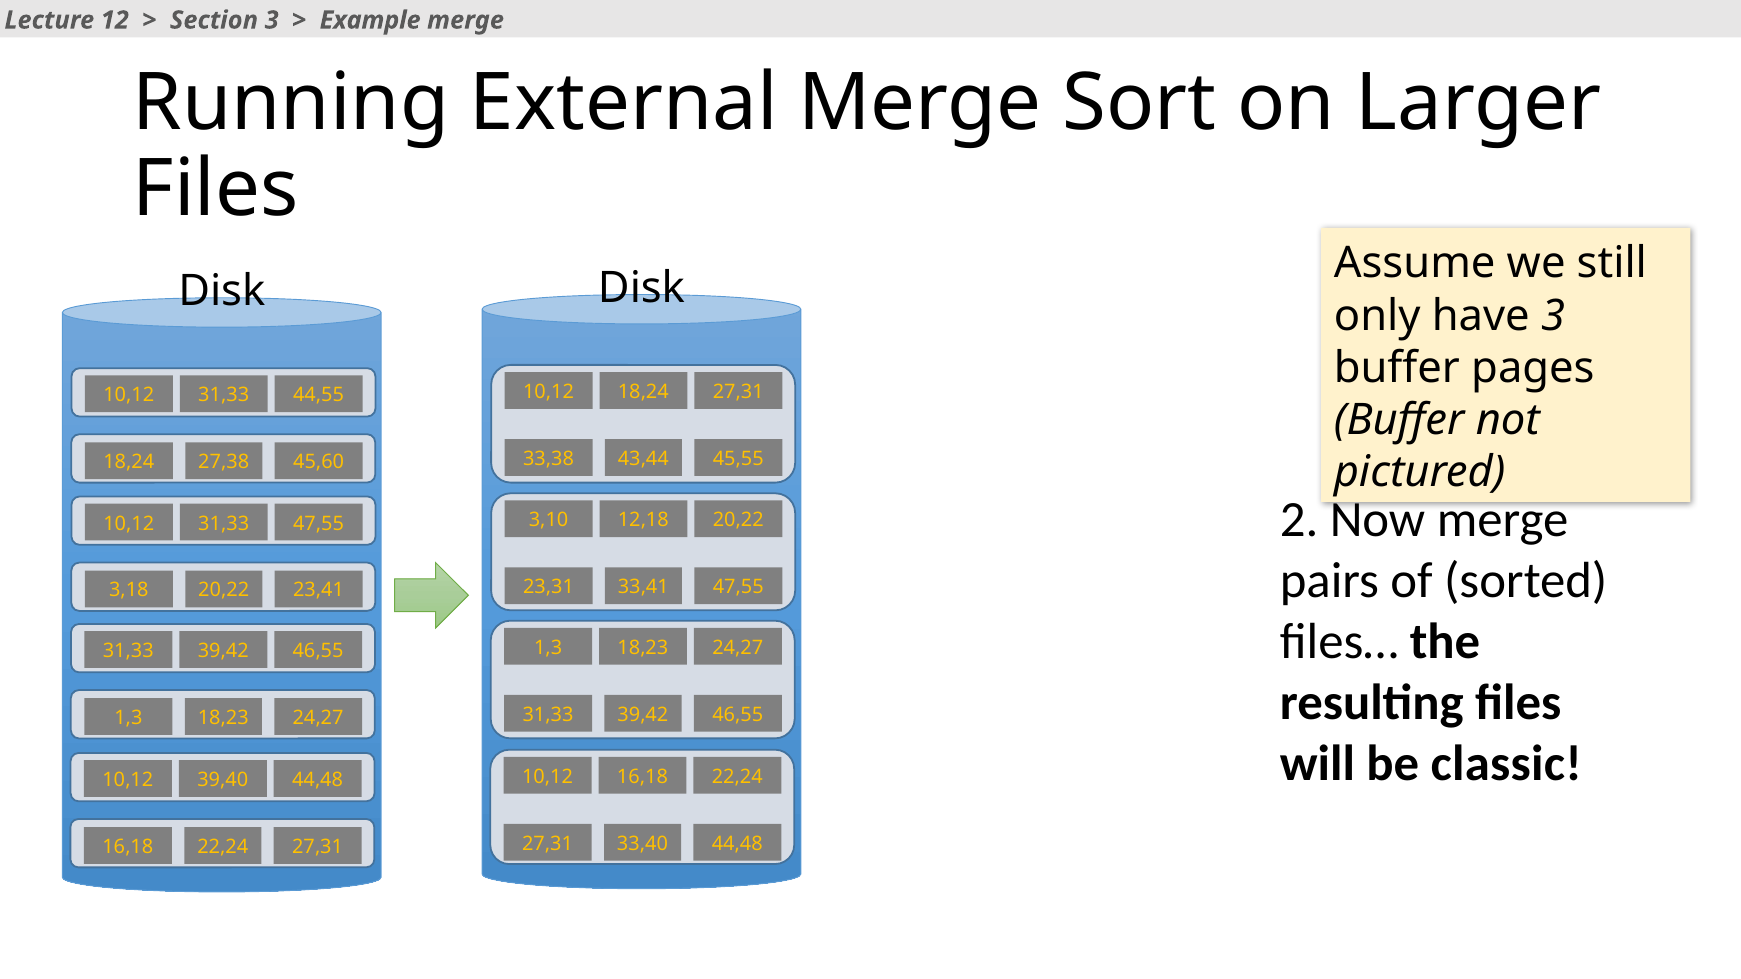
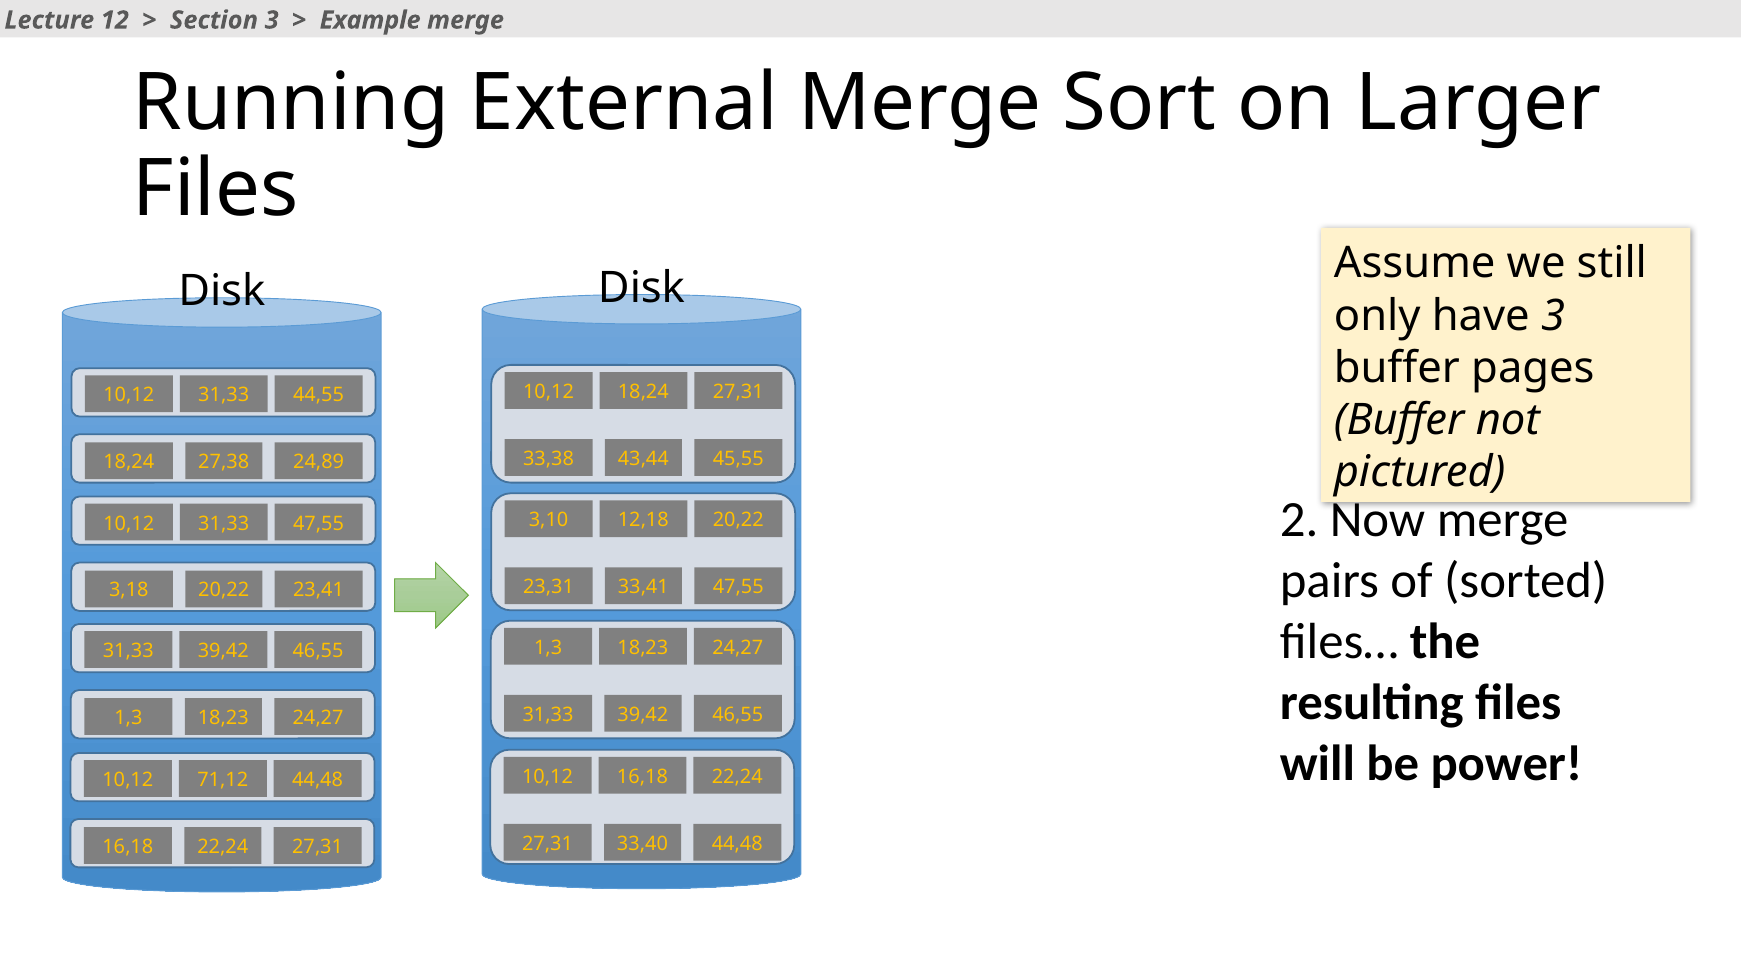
45,60: 45,60 -> 24,89 (319, 462)
classic: classic -> power (1506, 764)
39,40: 39,40 -> 71,12 (223, 780)
